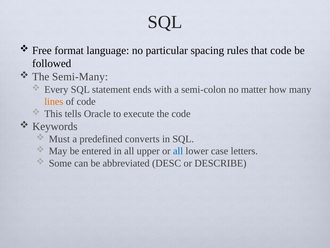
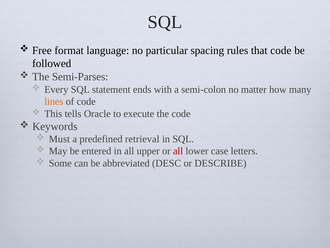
Semi-Many: Semi-Many -> Semi-Parses (80, 77)
converts: converts -> retrieval (142, 139)
all colour: blue -> red (178, 151)
